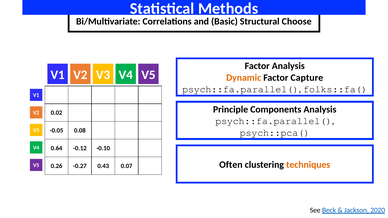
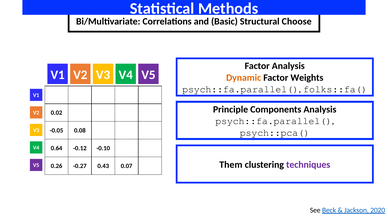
Capture: Capture -> Weights (307, 78)
Often: Often -> Them (231, 165)
techniques colour: orange -> purple (308, 165)
